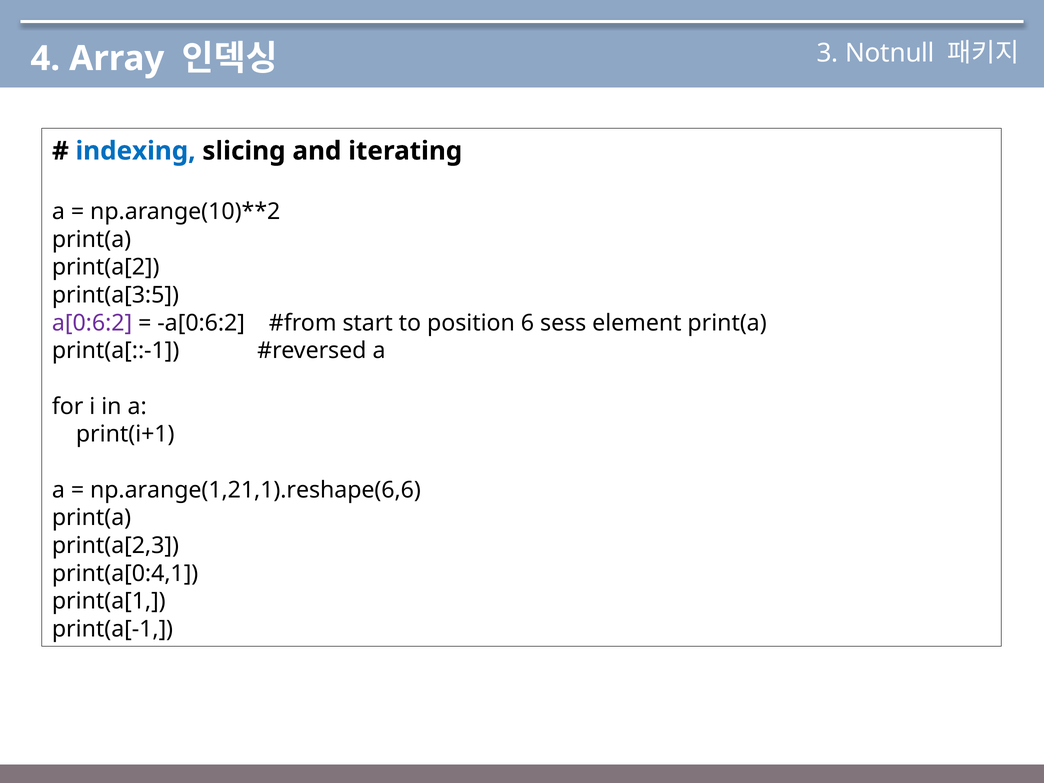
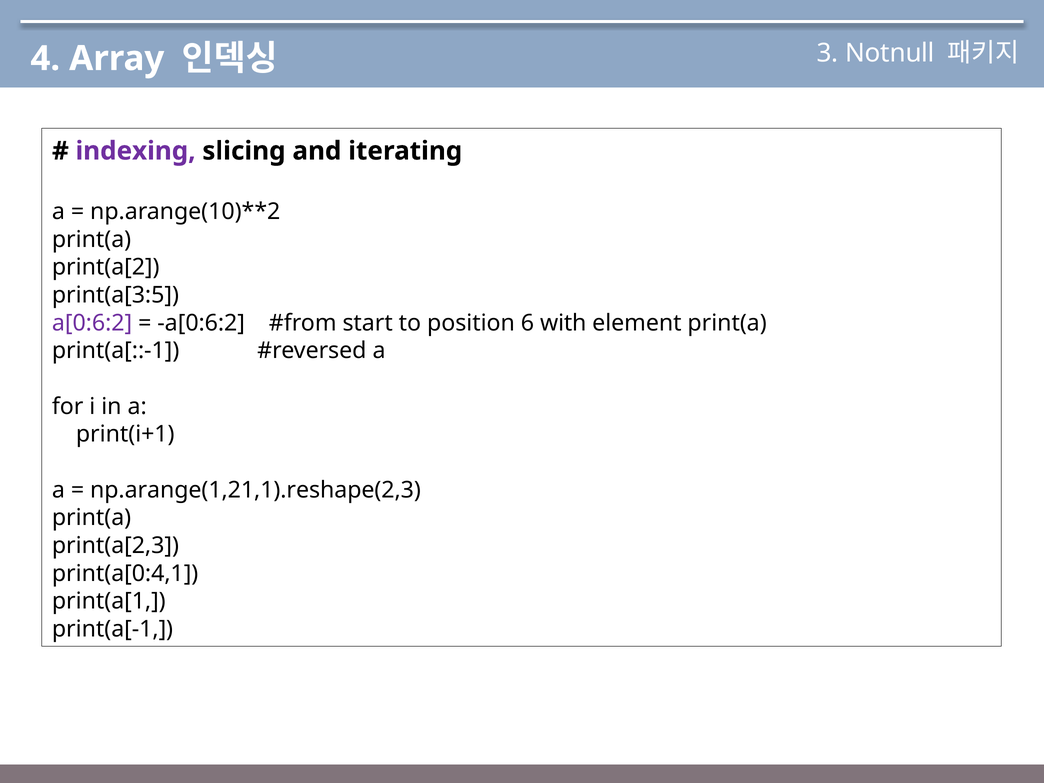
indexing colour: blue -> purple (136, 151)
sess: sess -> with (563, 323)
np.arange(1,21,1).reshape(6,6: np.arange(1,21,1).reshape(6,6 -> np.arange(1,21,1).reshape(2,3 (255, 490)
